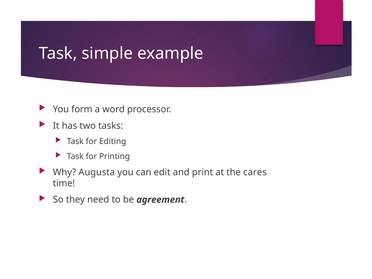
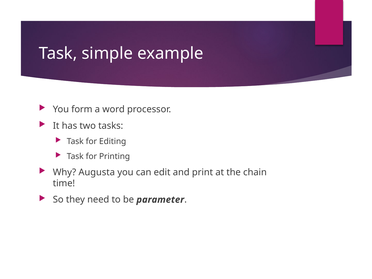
cares: cares -> chain (255, 172)
agreement: agreement -> parameter (160, 200)
